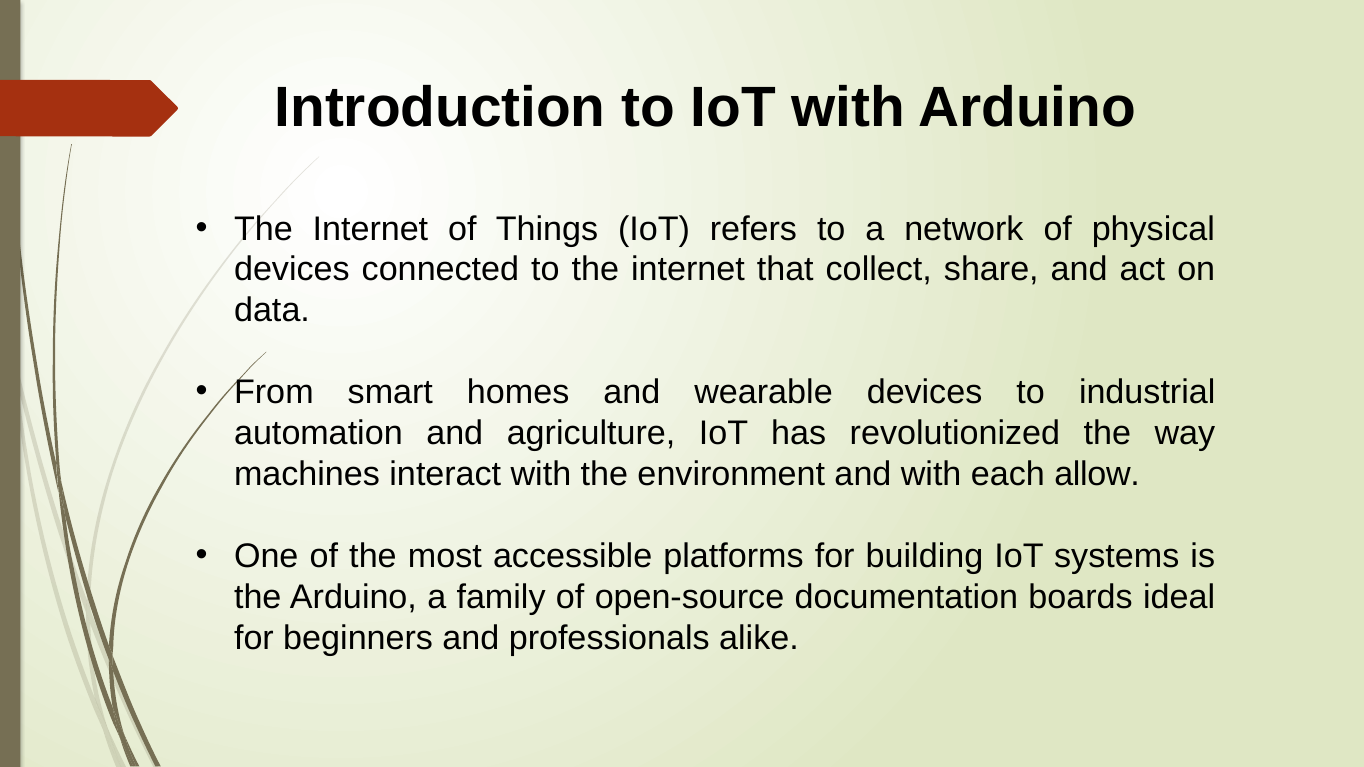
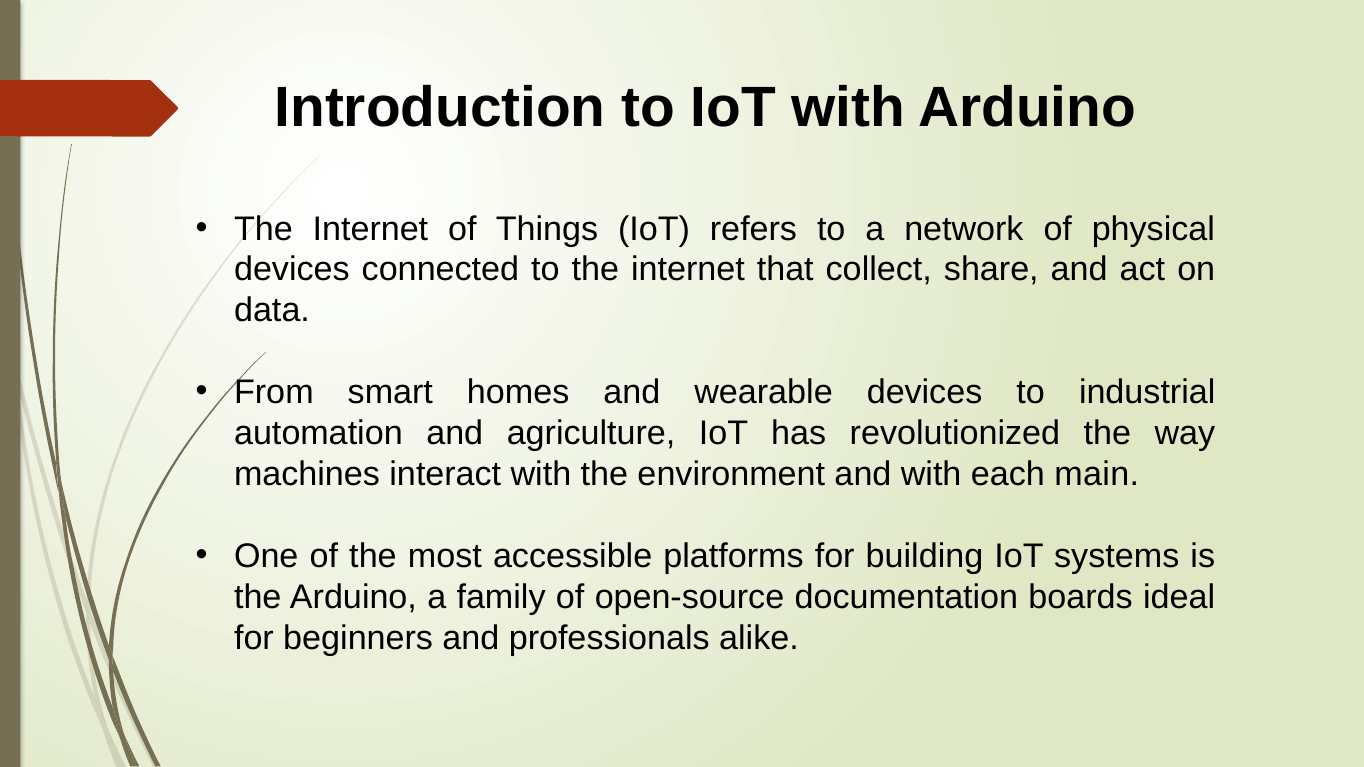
allow: allow -> main (1097, 474)
